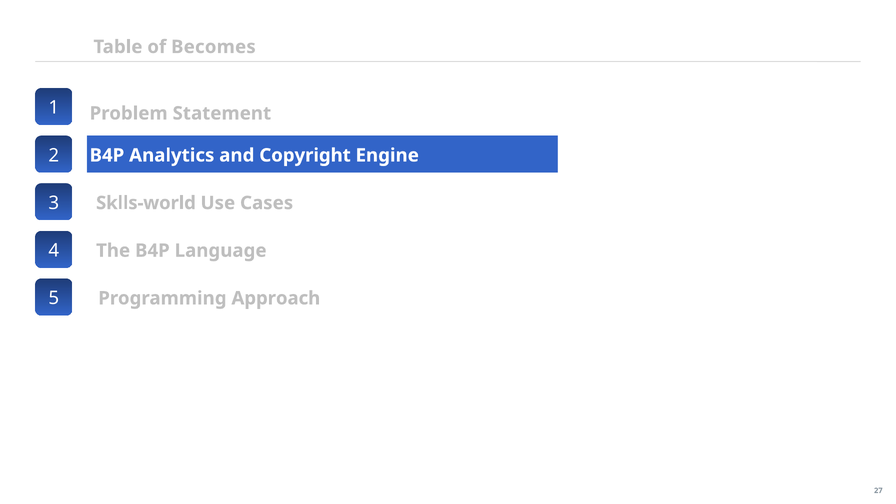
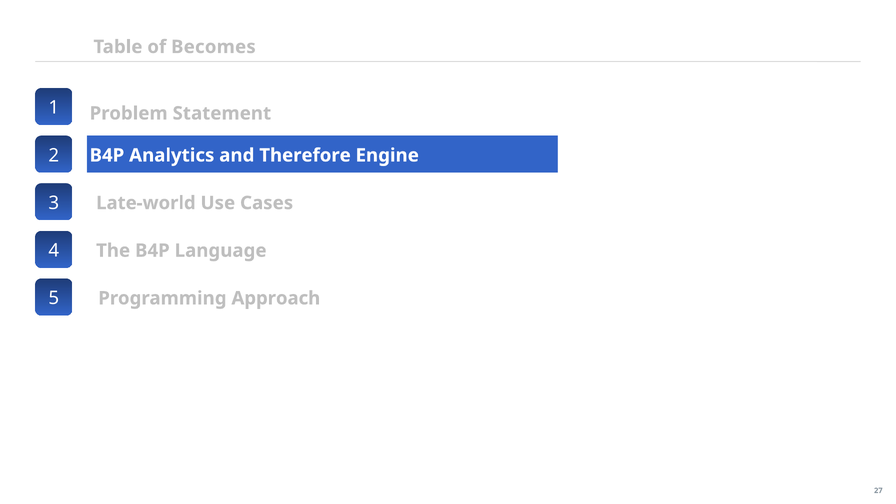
Copyright: Copyright -> Therefore (305, 155)
Sklls-world: Sklls-world -> Late-world (146, 203)
